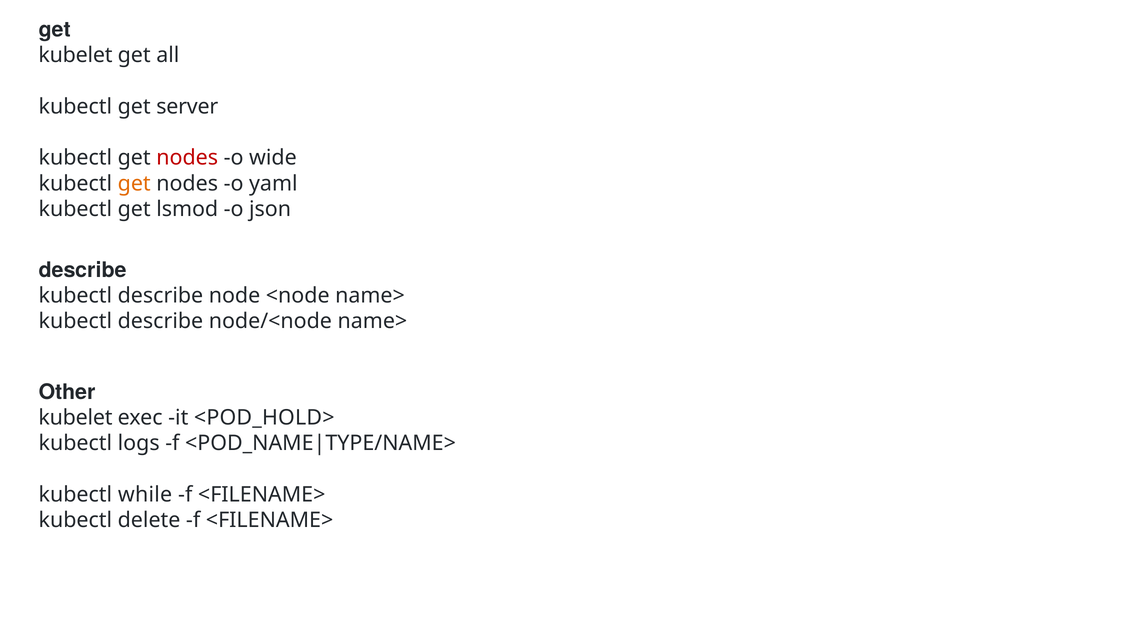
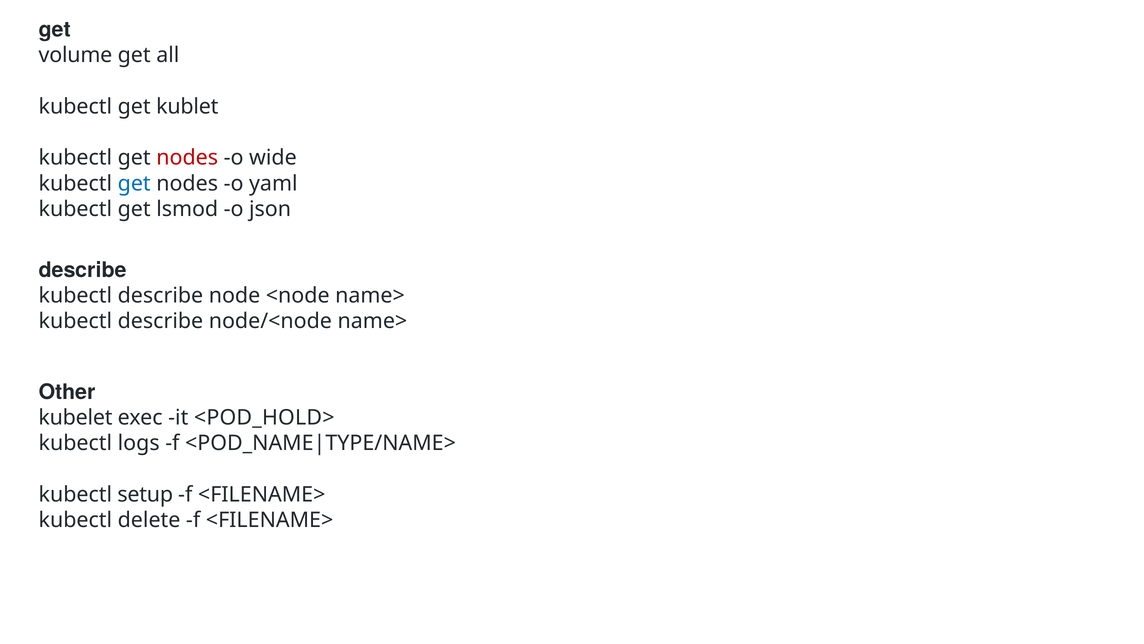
kubelet: kubelet -> volume (75, 55)
server: server -> kublet (187, 106)
get colour: orange -> blue (134, 183)
while: while -> setup (145, 494)
